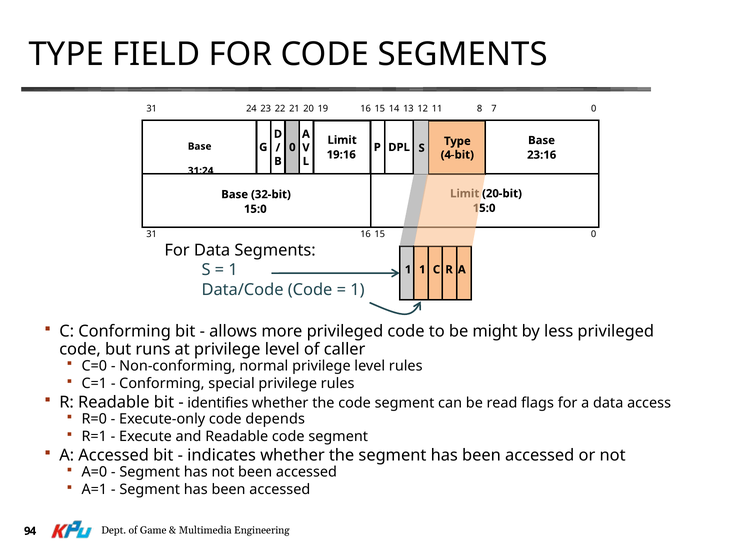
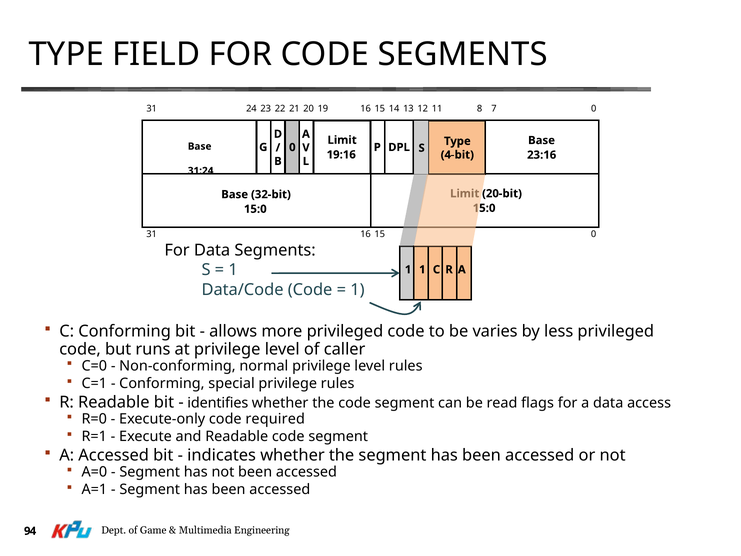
might: might -> varies (495, 331)
depends: depends -> required (275, 419)
